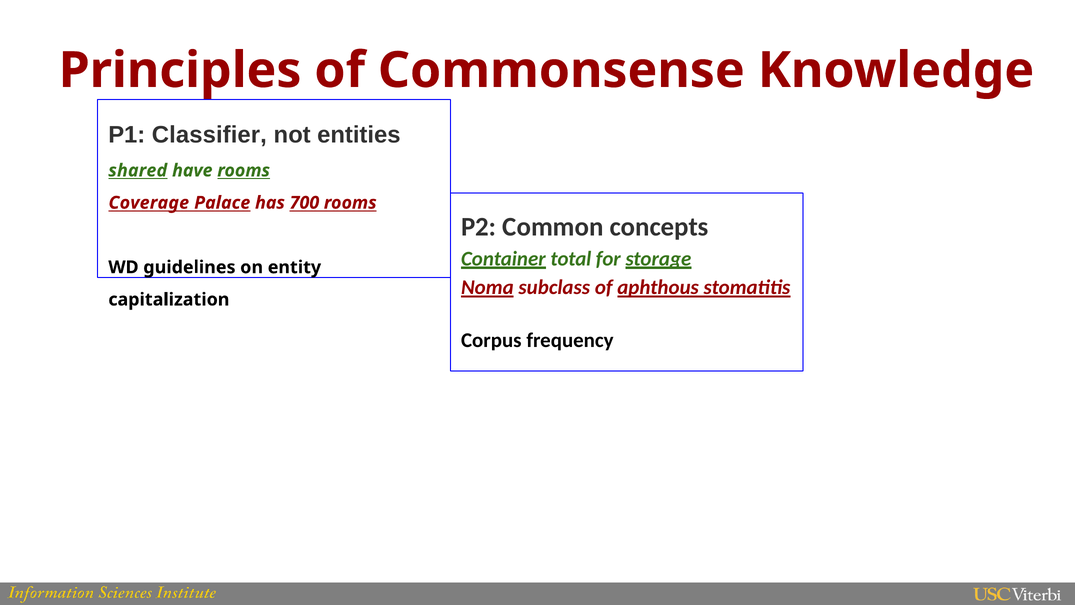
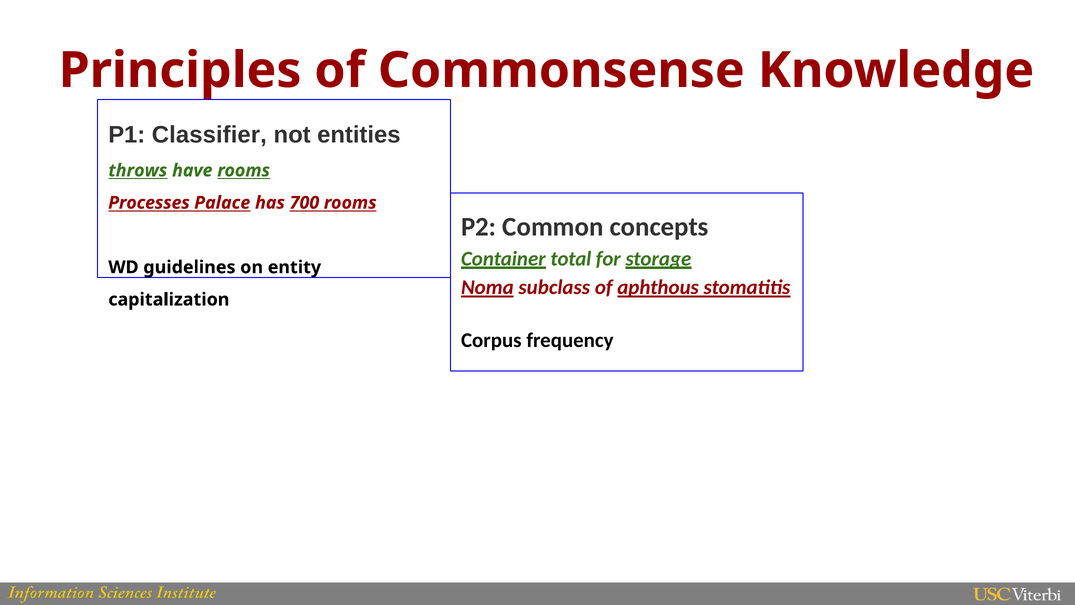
shared: shared -> throws (138, 170)
Coverage: Coverage -> Processes (149, 203)
